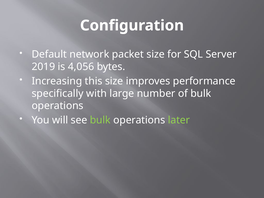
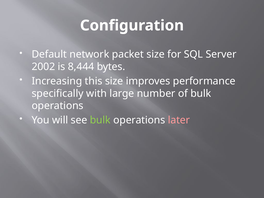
2019: 2019 -> 2002 (43, 67)
4,056: 4,056 -> 8,444 (81, 67)
later colour: light green -> pink (179, 120)
